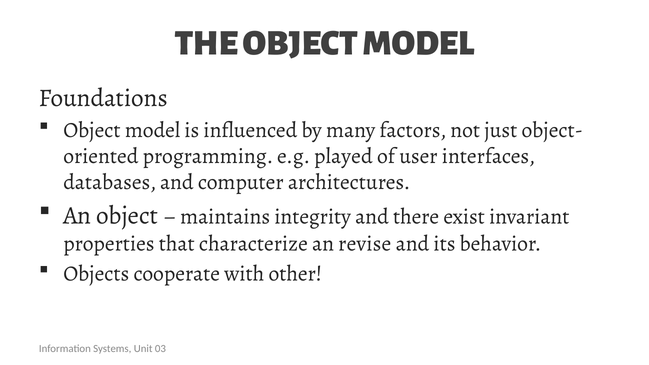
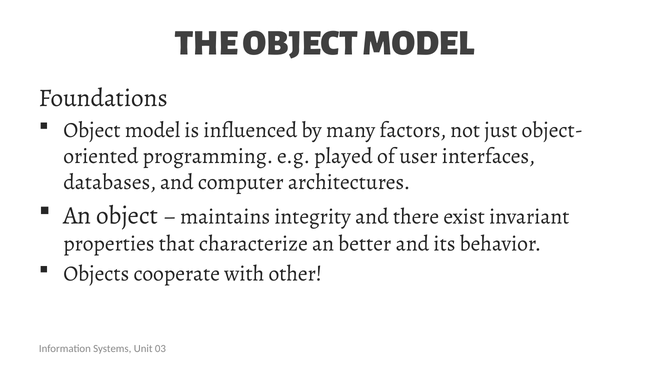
revise: revise -> better (365, 244)
